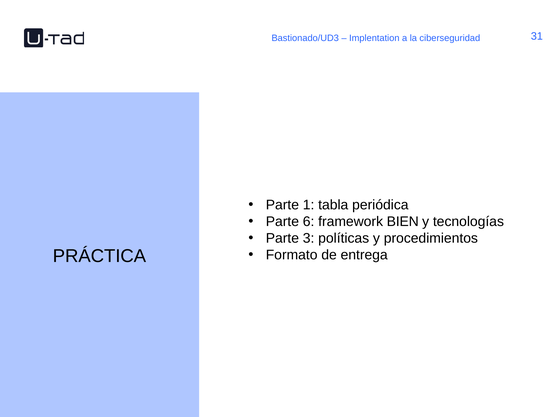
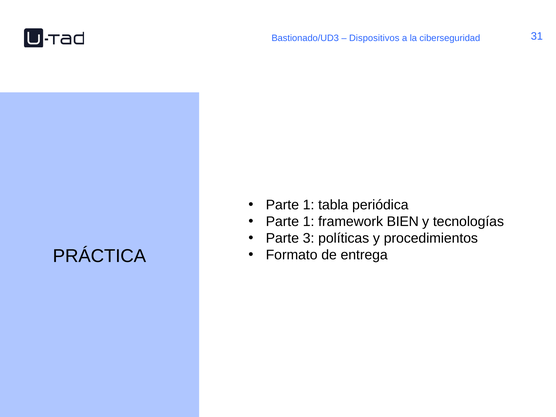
Implentation: Implentation -> Dispositivos (374, 38)
6: 6 -> 1 (309, 222)
